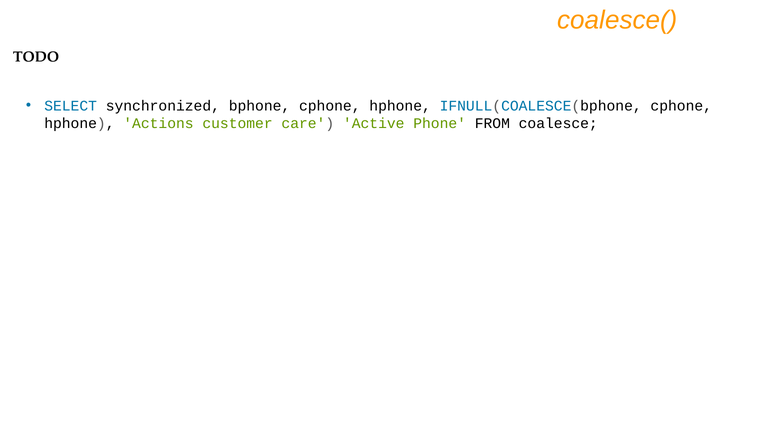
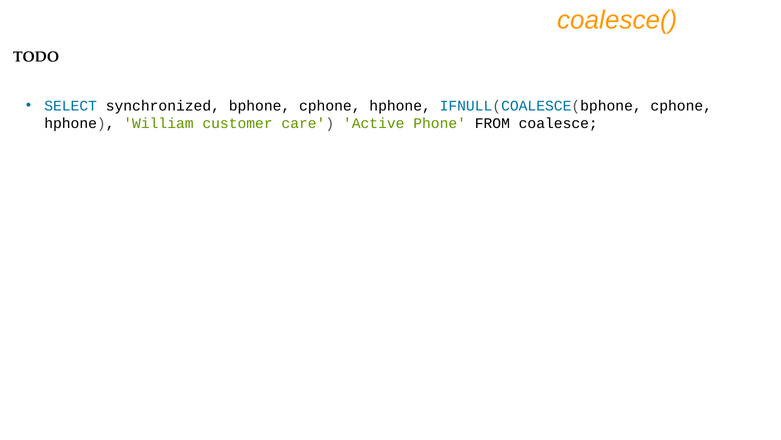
Actions: Actions -> William (158, 123)
